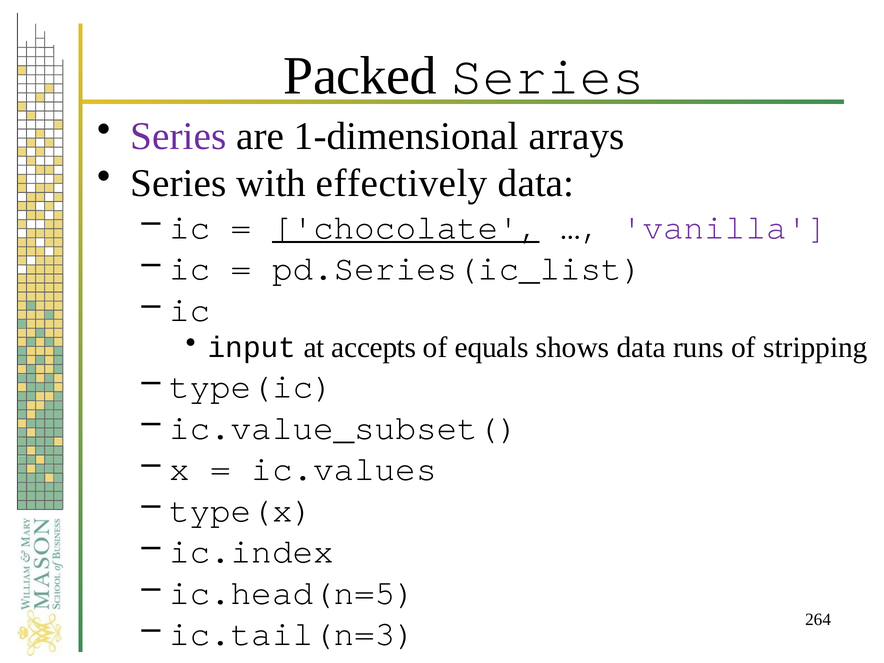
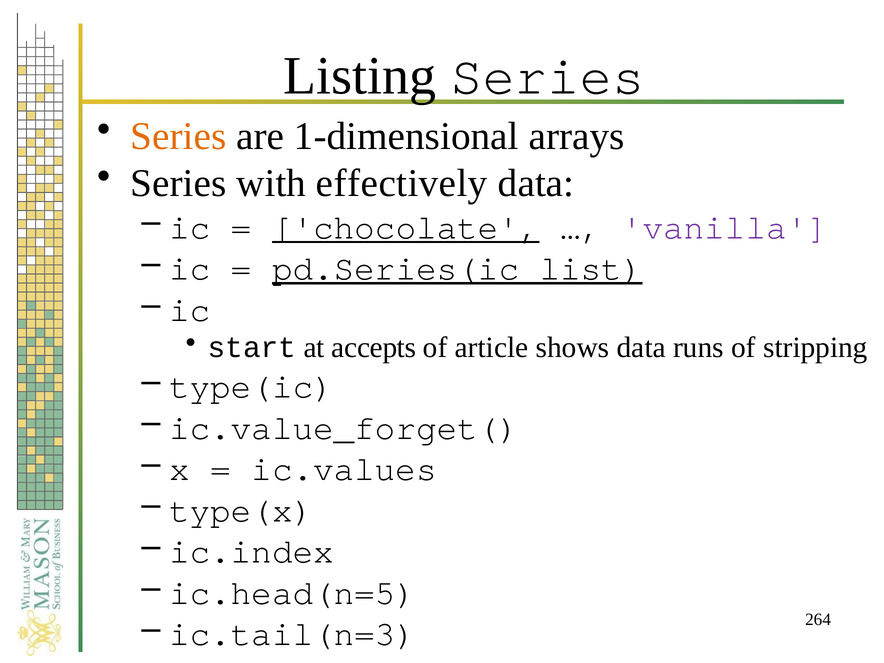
Packed: Packed -> Listing (360, 76)
Series colour: purple -> orange (178, 136)
pd.Series(ic_list underline: none -> present (457, 268)
input: input -> start (252, 348)
equals: equals -> article (492, 348)
ic.value_subset(: ic.value_subset( -> ic.value_forget( (344, 428)
